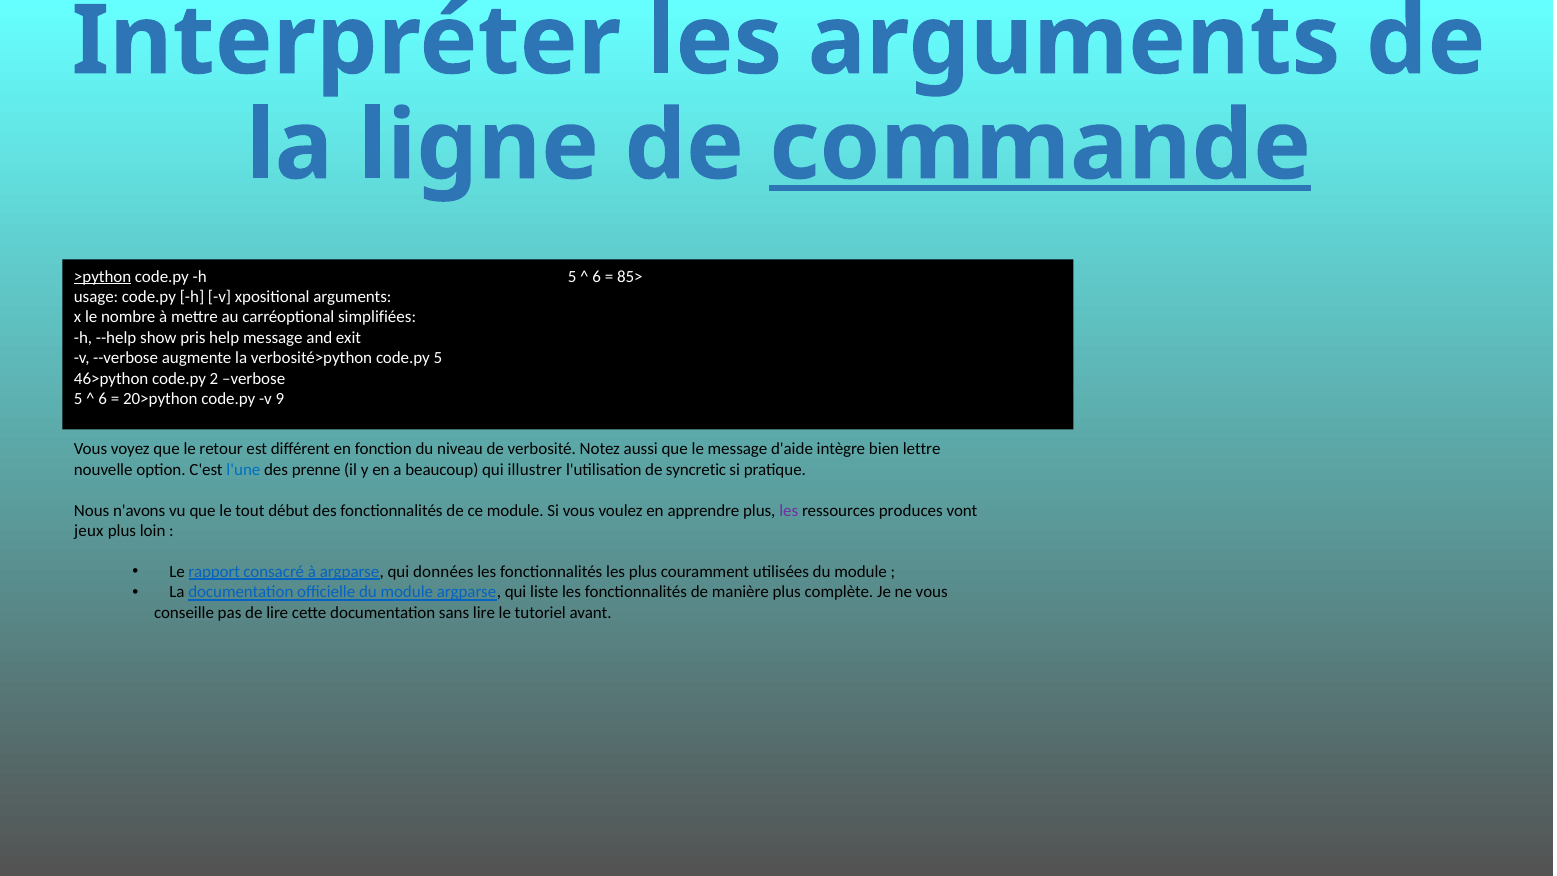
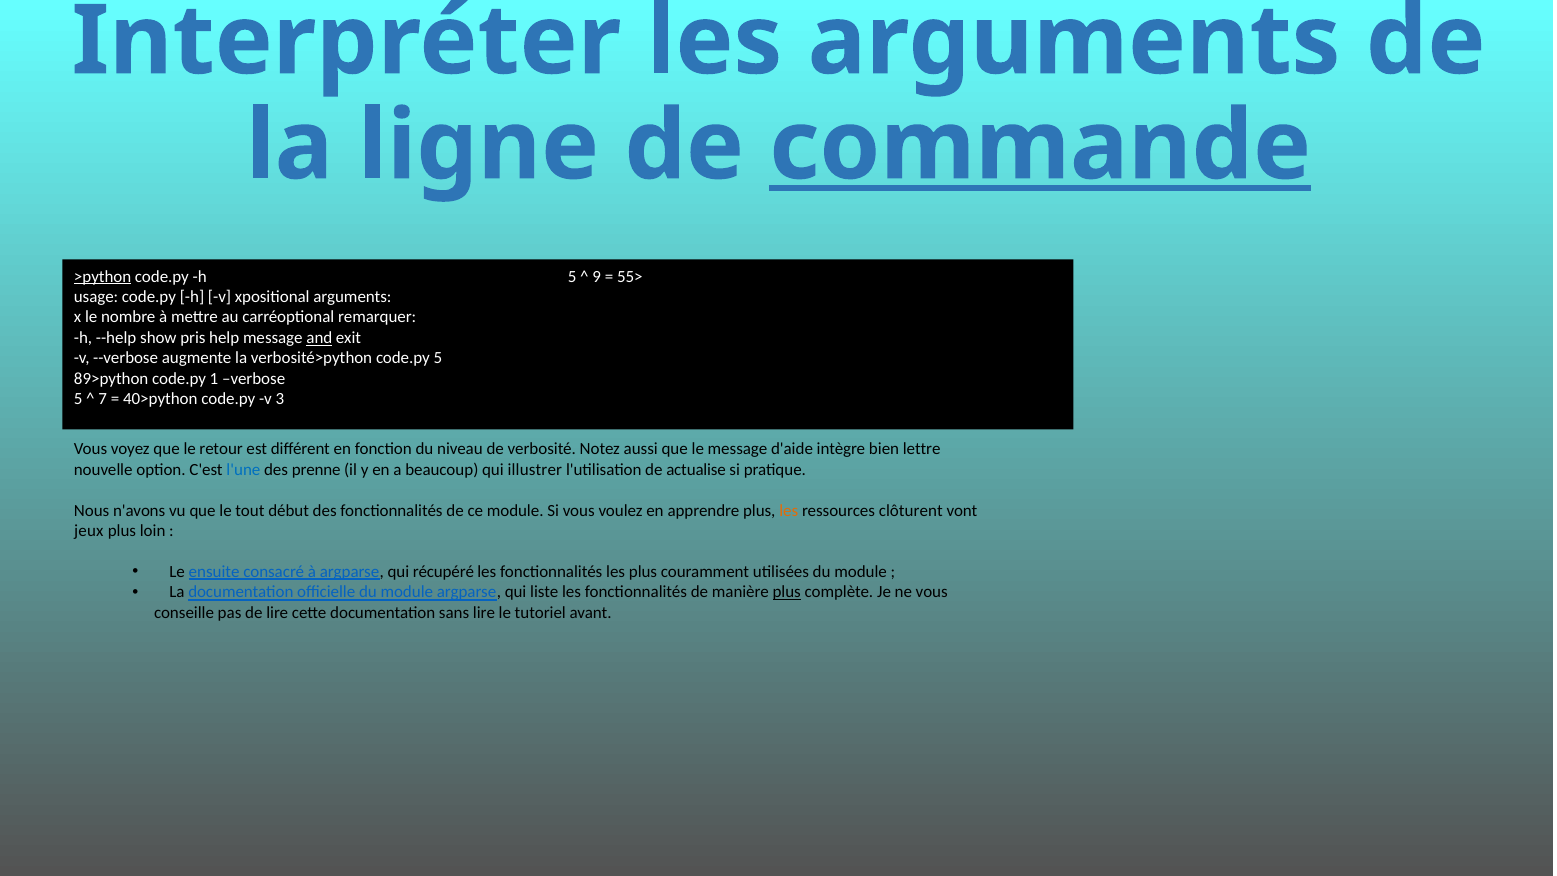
6: 6 -> 9 (597, 276)
85>: 85> -> 55> (630, 276)
simplifiées: simplifiées -> remarquer (377, 317)
and underline: none -> present (319, 338)
46>python: 46>python -> 89>python (111, 378)
2: 2 -> 1 (214, 378)
6: 6 -> 7 (103, 399)
20>python: 20>python -> 40>python (160, 399)
9: 9 -> 3 (280, 399)
syncretic: syncretic -> actualise (696, 469)
les colour: purple -> orange (789, 510)
produces: produces -> clôturent (911, 510)
rapport: rapport -> ensuite (214, 572)
données: données -> récupéré (443, 572)
plus underline: none -> present (787, 592)
